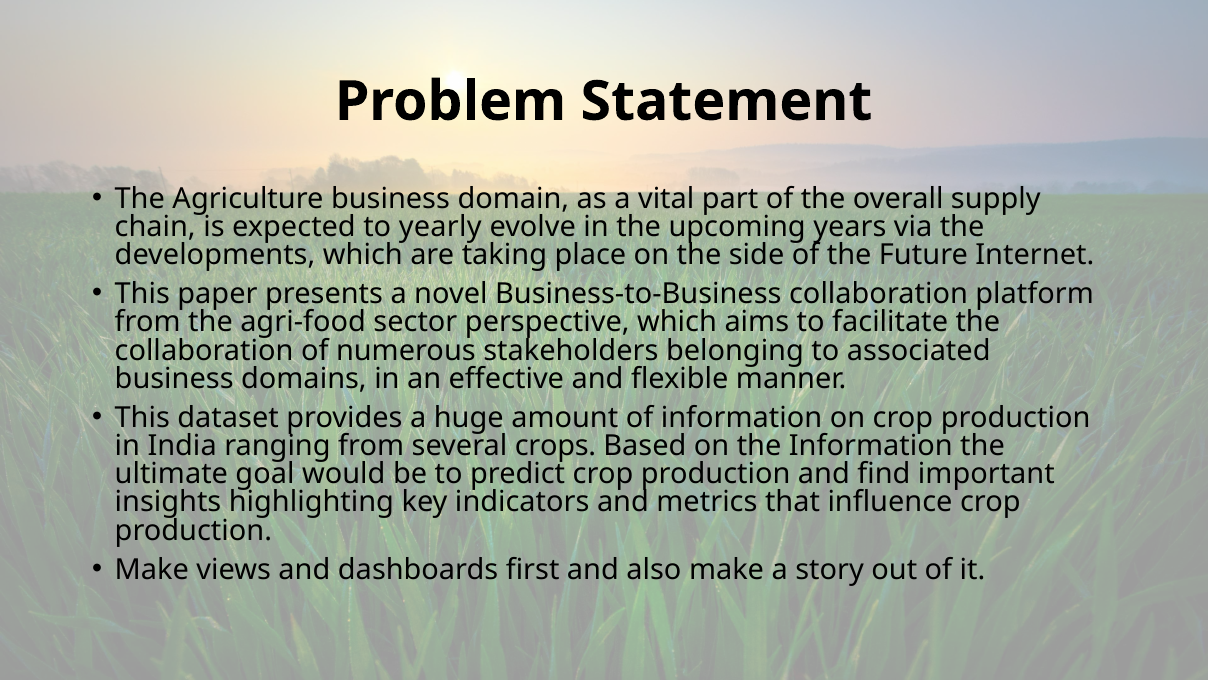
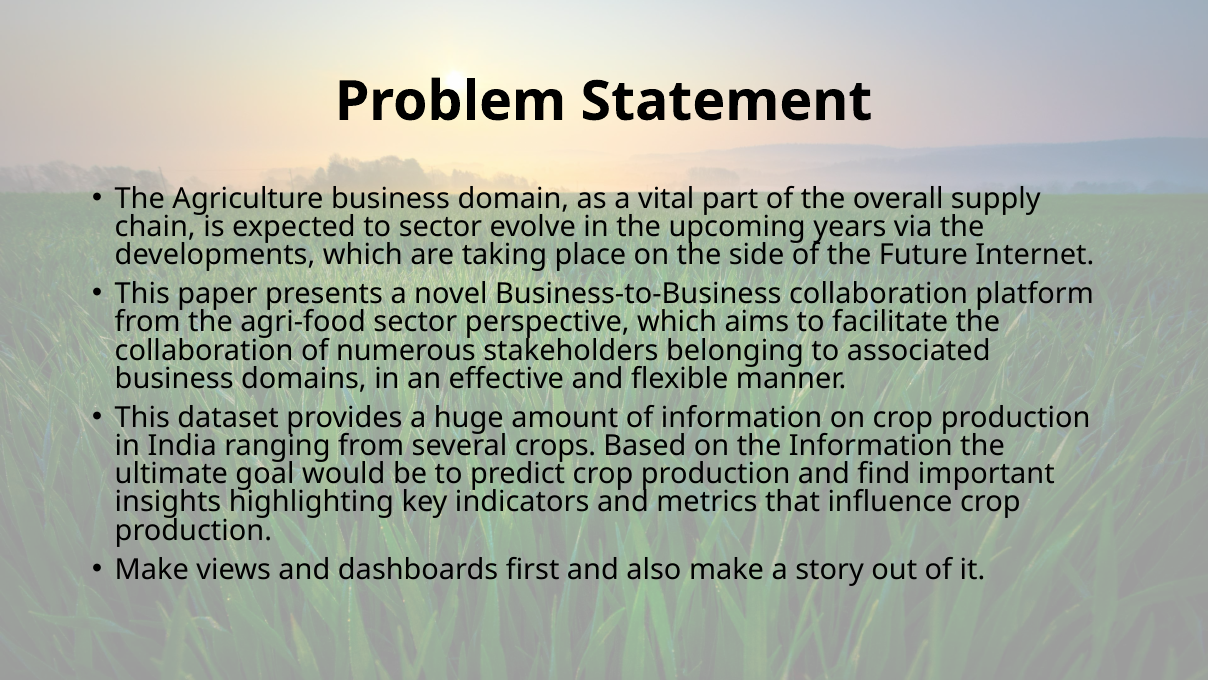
to yearly: yearly -> sector (440, 226)
